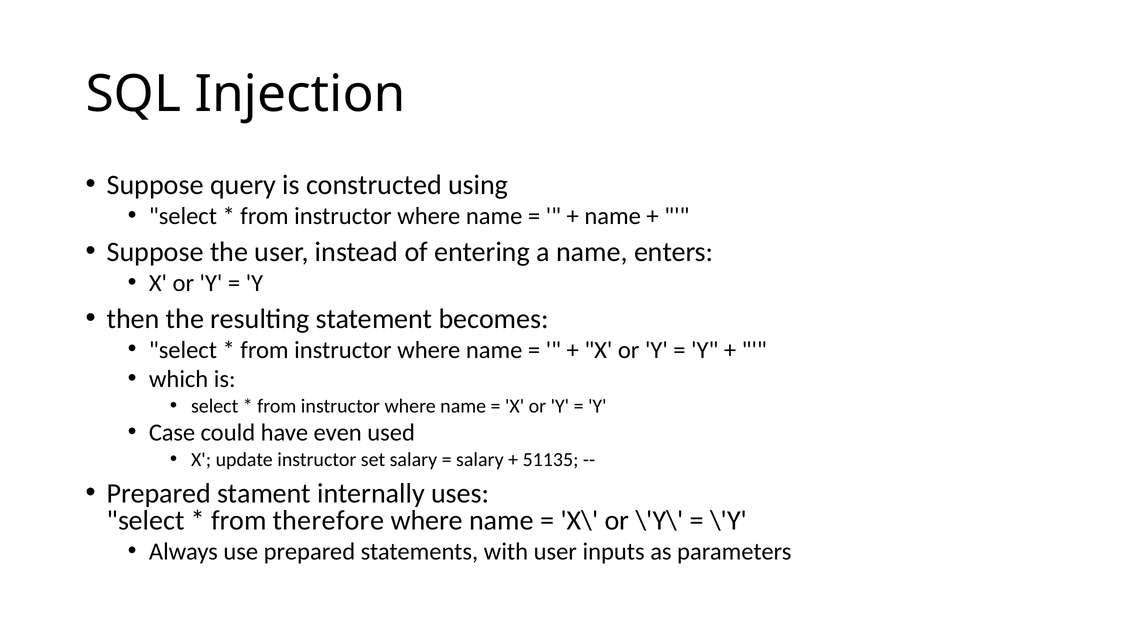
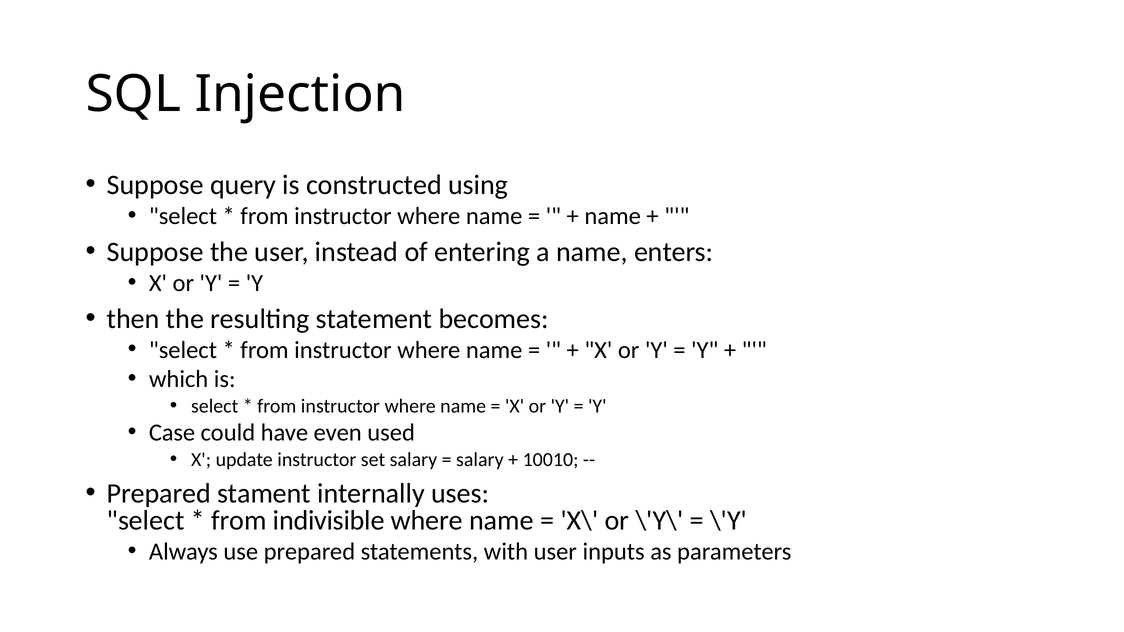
51135: 51135 -> 10010 (551, 460)
therefore: therefore -> indivisible (329, 521)
